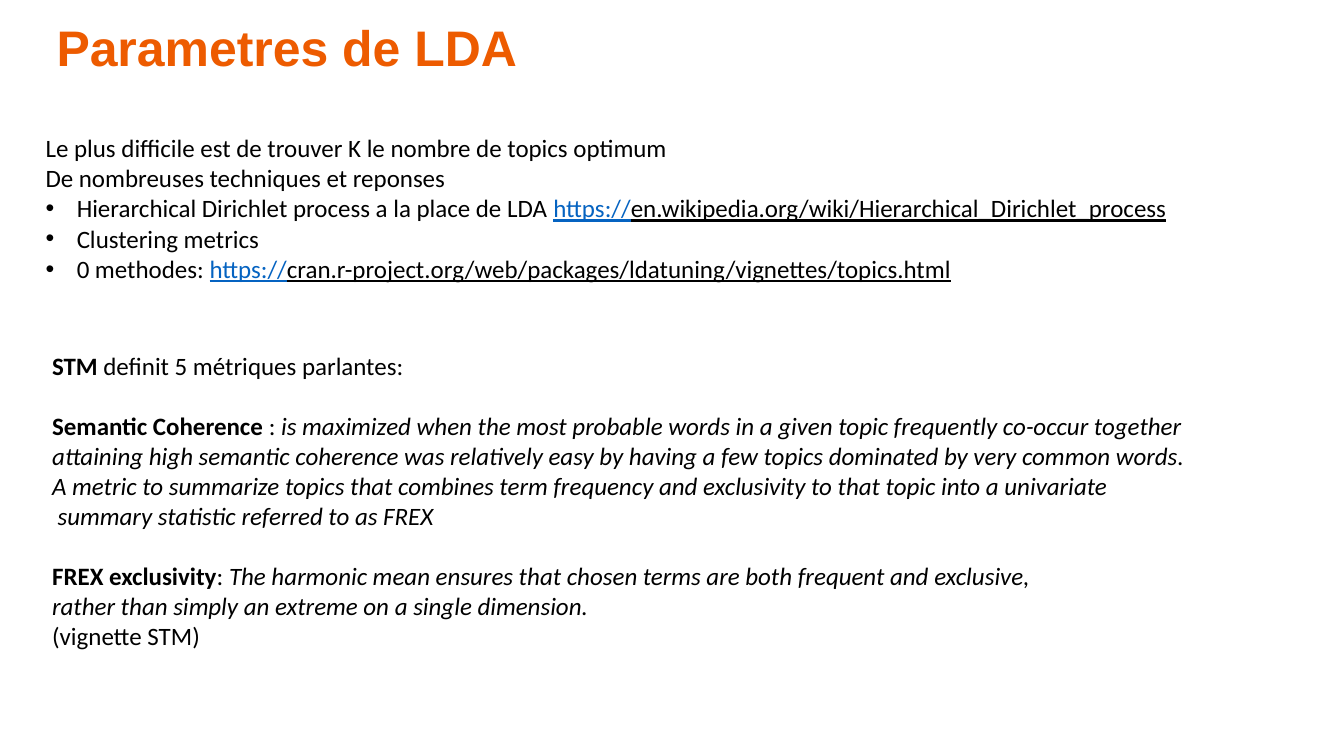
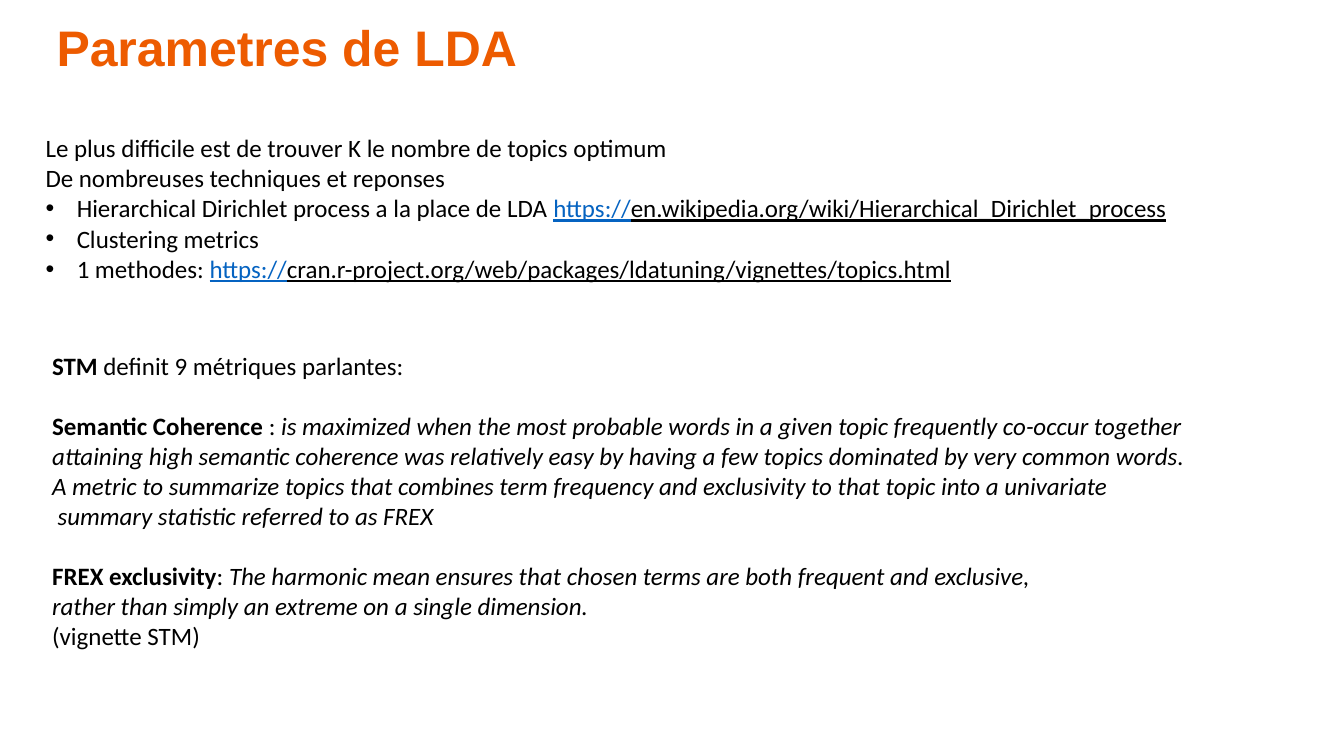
0: 0 -> 1 (83, 270)
5: 5 -> 9 (181, 368)
